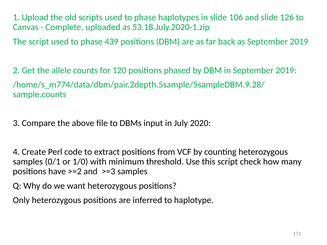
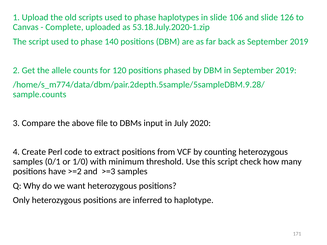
439: 439 -> 140 (112, 42)
